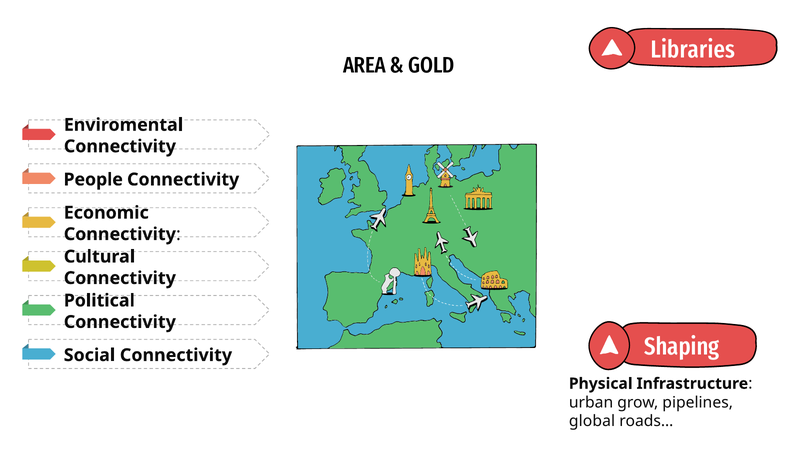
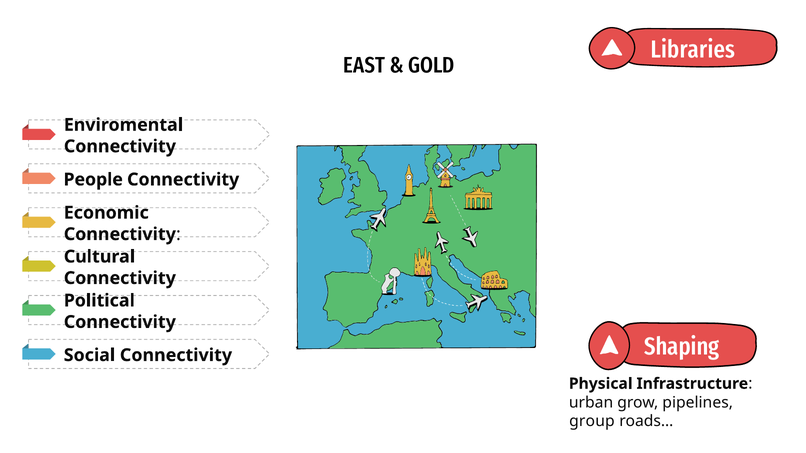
AREA: AREA -> EAST (364, 65)
global: global -> group (592, 422)
